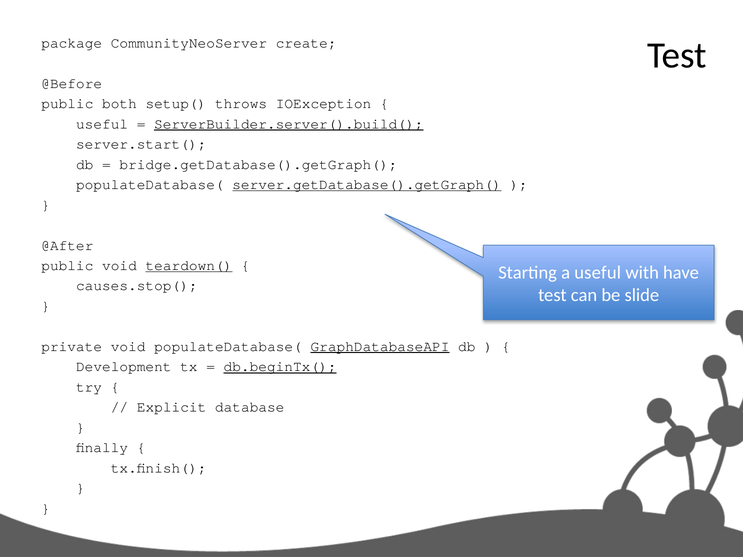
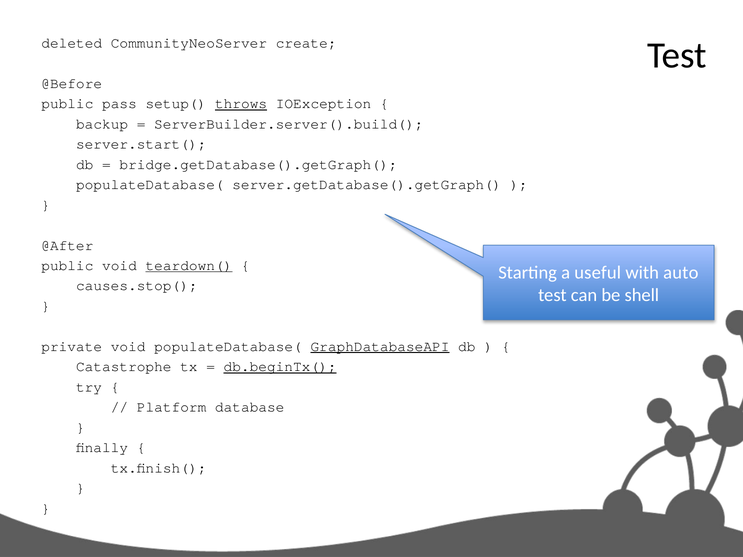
package: package -> deleted (72, 43)
both: both -> pass (119, 104)
throws underline: none -> present (241, 104)
useful: useful -> backup (102, 124)
ServerBuilder.server().build( underline: present -> none (289, 124)
server.getDatabase().getGraph( underline: present -> none (367, 185)
have: have -> auto (681, 273)
slide: slide -> shell (642, 295)
Development: Development -> Catastrophe (124, 367)
Explicit: Explicit -> Platform (172, 407)
